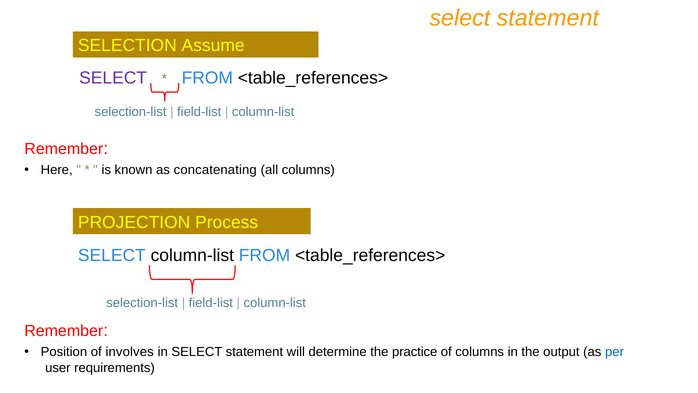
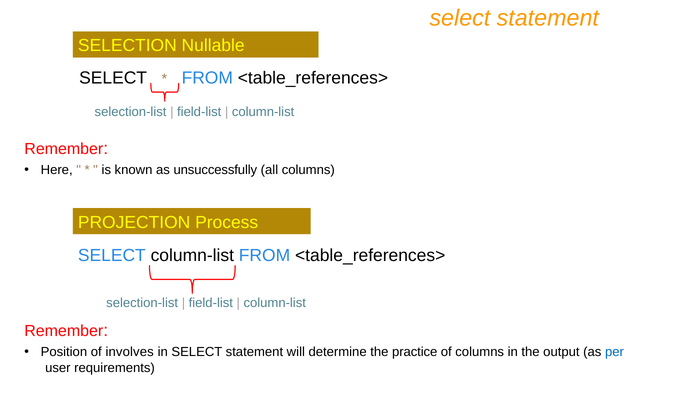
Assume: Assume -> Nullable (213, 46)
SELECT colour: purple -> black (113, 78)
concatenating: concatenating -> unsuccessfully (215, 170)
